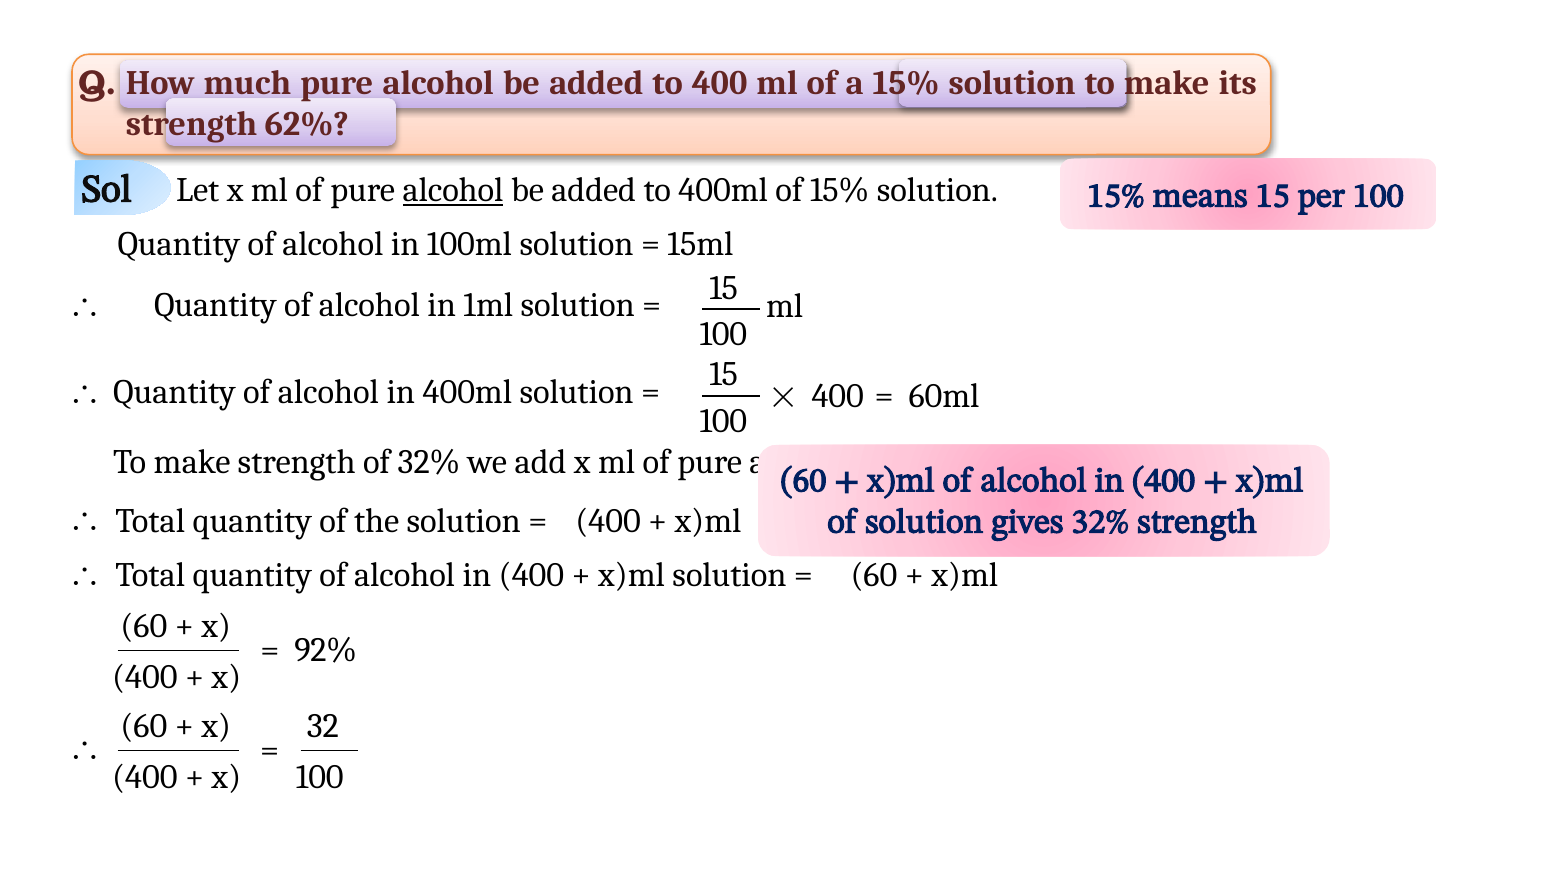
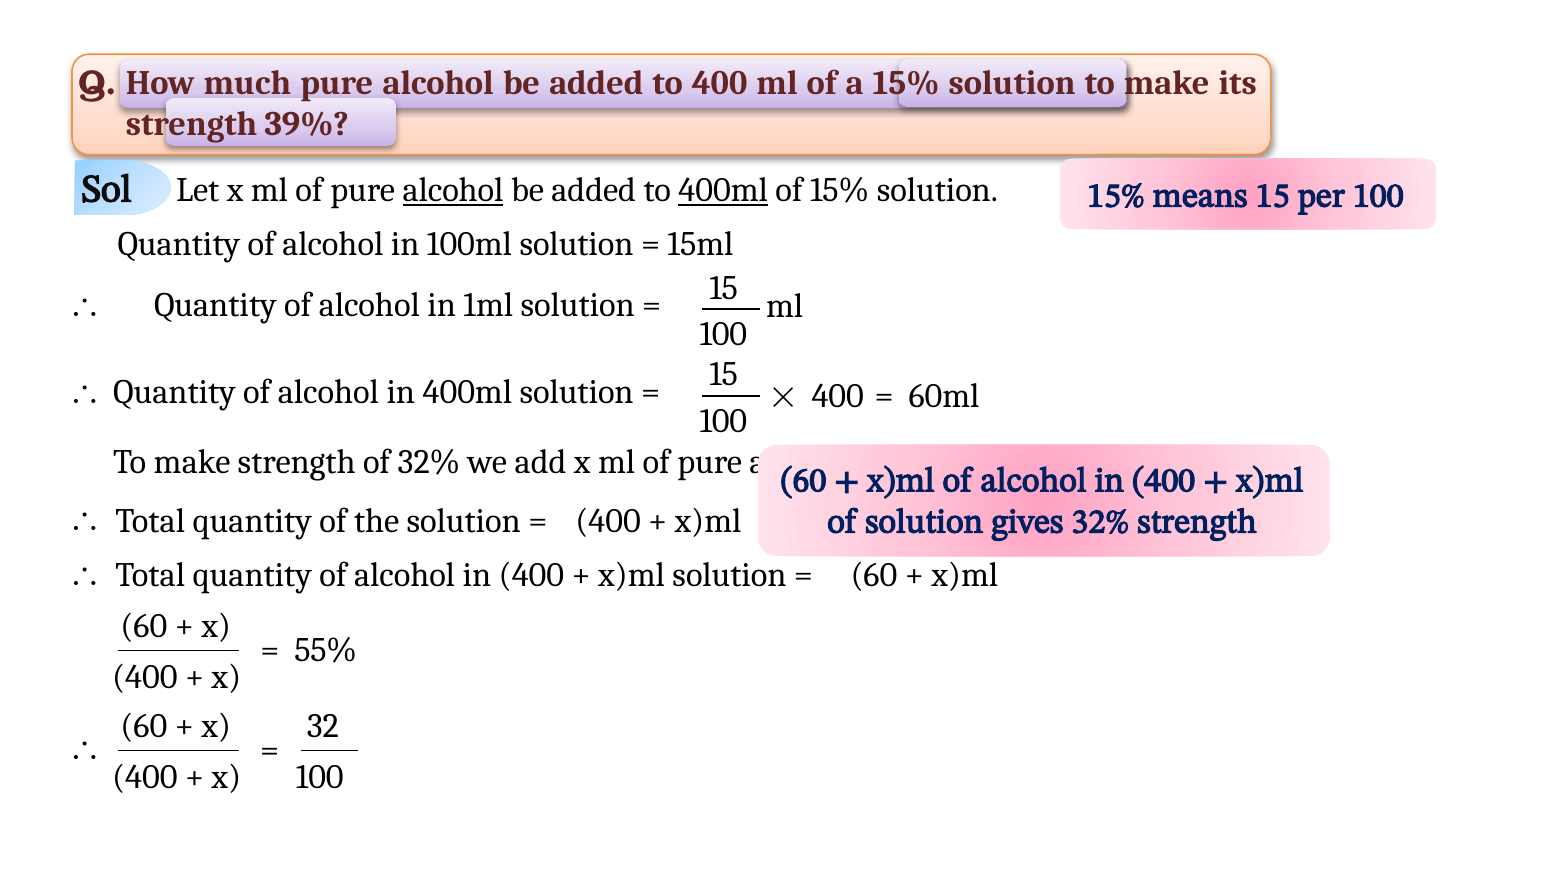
62%: 62% -> 39% (307, 124)
400ml underline: none -> present (723, 190)
92%: 92% -> 55% (326, 650)
